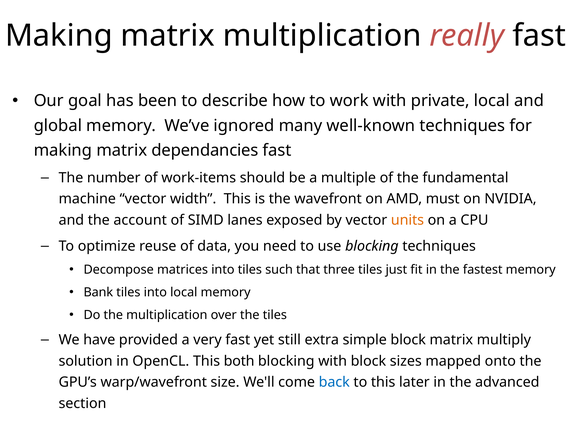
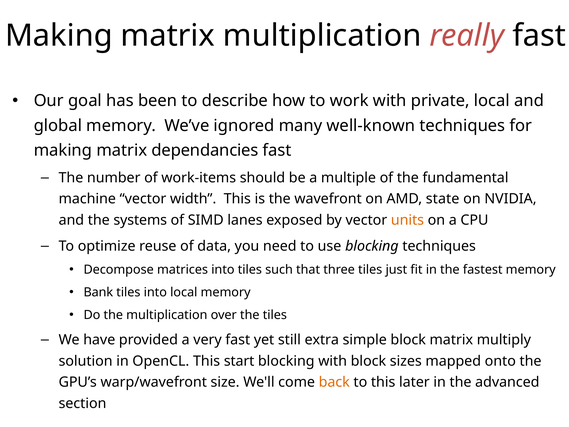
must: must -> state (443, 199)
account: account -> systems (140, 220)
both: both -> start (239, 361)
back colour: blue -> orange (334, 382)
